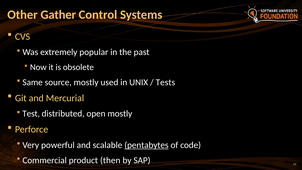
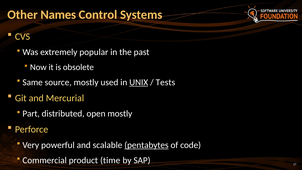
Gather: Gather -> Names (58, 15)
UNIX underline: none -> present (139, 82)
Test: Test -> Part (31, 114)
then: then -> time (110, 160)
